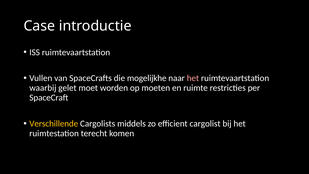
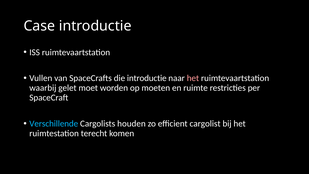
die mogelijkhe: mogelijkhe -> introductie (147, 78)
Verschillende colour: yellow -> light blue (54, 124)
middels: middels -> houden (131, 124)
